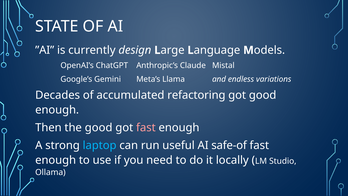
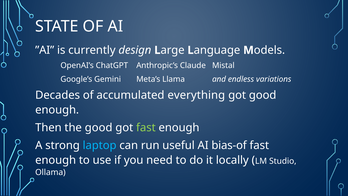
refactoring: refactoring -> everything (196, 95)
fast colour: pink -> light green (146, 128)
safe-of: safe-of -> bias-of (229, 145)
